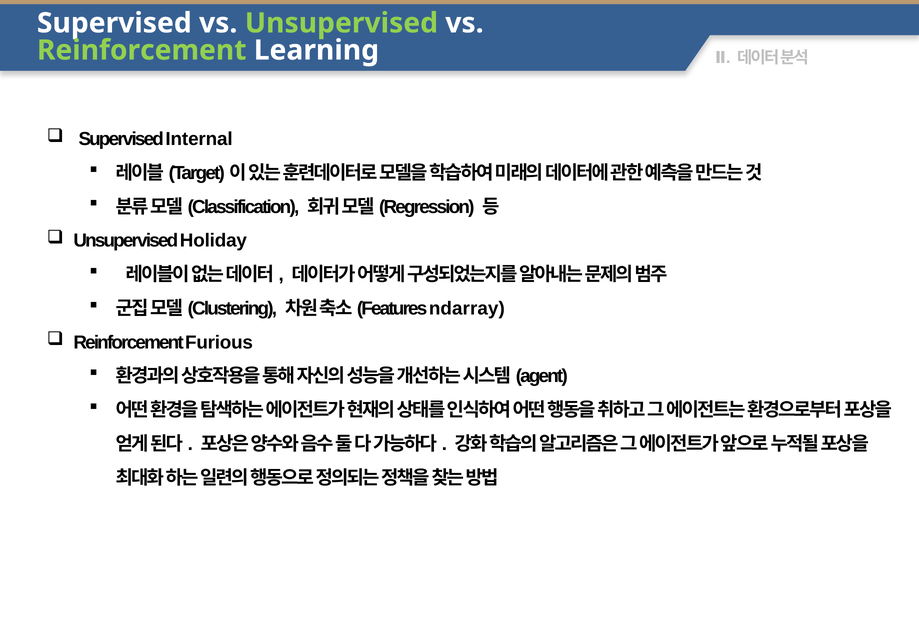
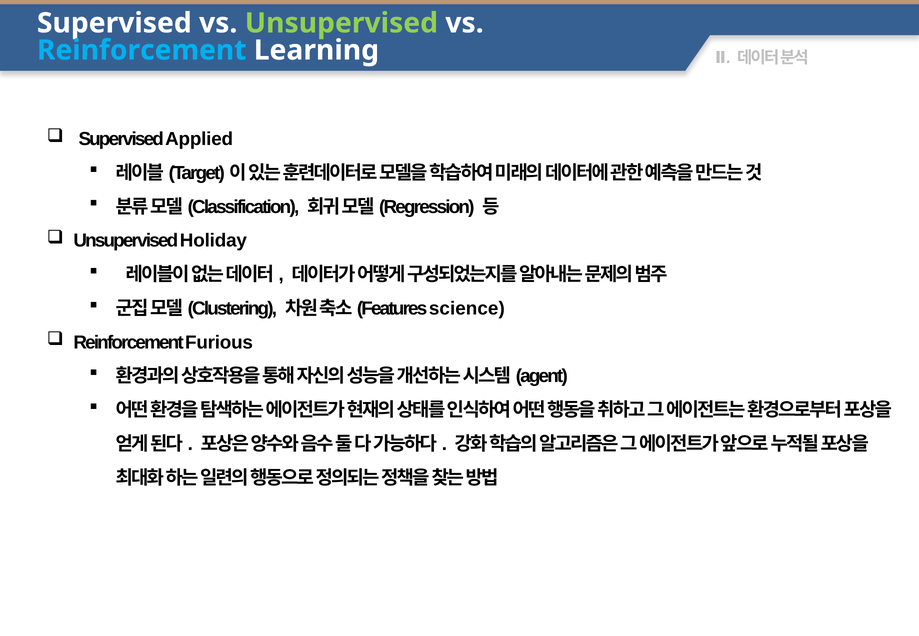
Reinforcement colour: light green -> light blue (142, 50)
Internal: Internal -> Applied (199, 139)
ndarray: ndarray -> science (467, 309)
